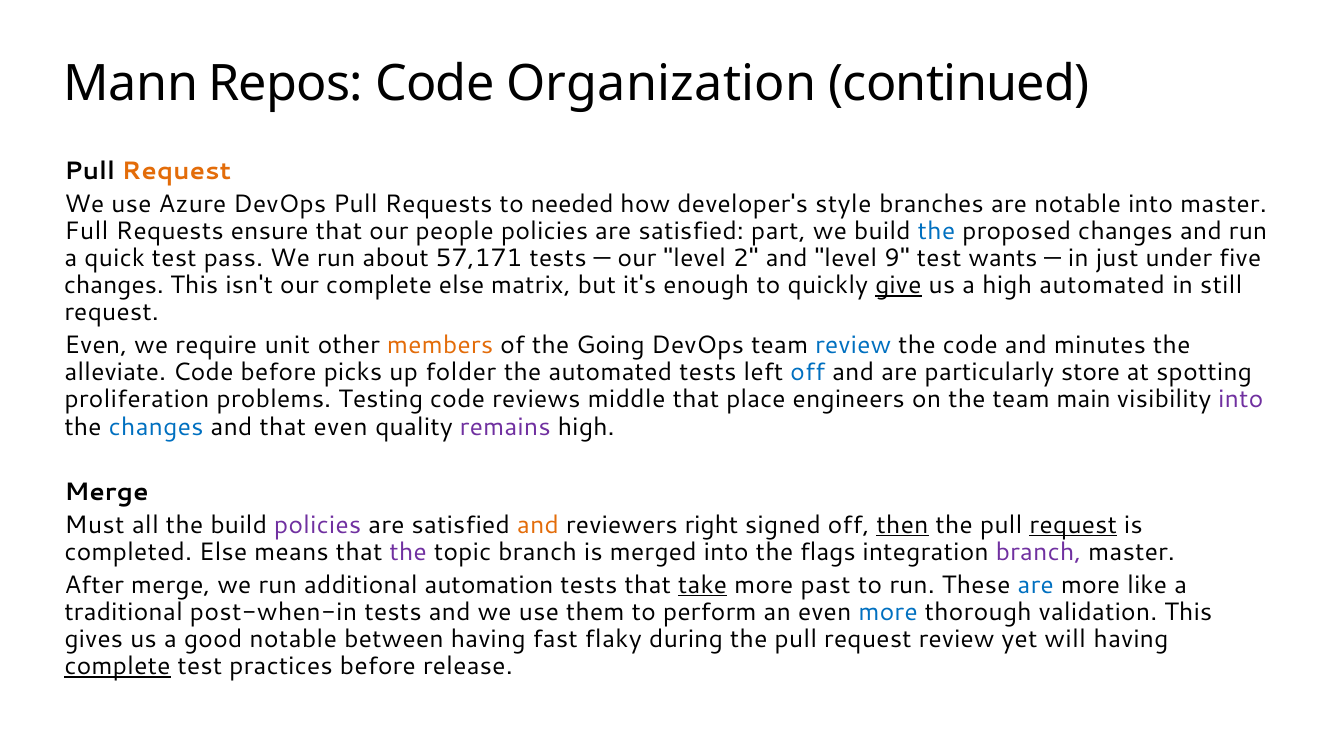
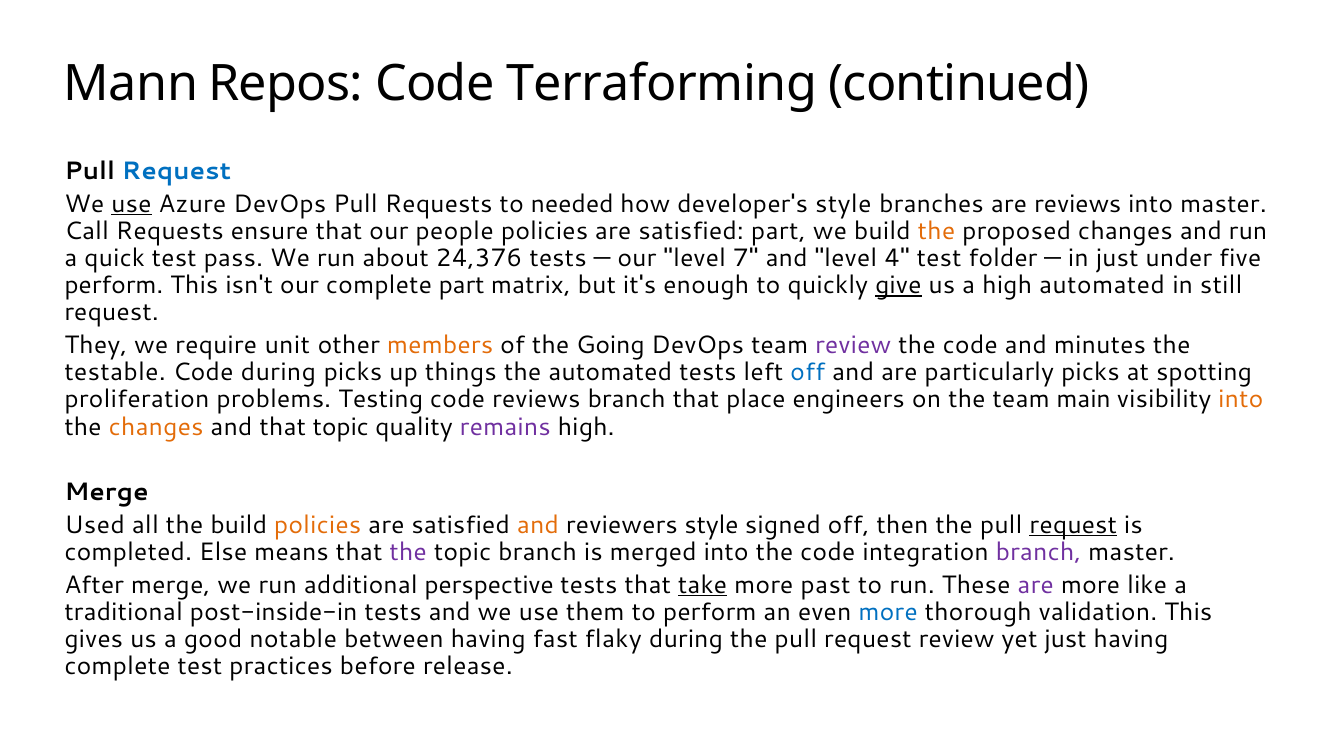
Organization: Organization -> Terraforming (662, 84)
Request colour: orange -> blue (176, 171)
use underline: none -> present (131, 204)
are notable: notable -> reviews (1078, 204)
Full: Full -> Call (87, 231)
the colour: blue -> orange (936, 231)
57,171: 57,171 -> 24,376 (479, 258)
2: 2 -> 7 (746, 258)
9: 9 -> 4 (897, 258)
wants: wants -> folder (1003, 258)
changes: changes -> perform (114, 286)
complete else: else -> part (462, 286)
Even: Even -> They (96, 345)
review colour: blue -> purple (853, 345)
alleviate: alleviate -> testable (115, 373)
Code before: before -> during (278, 373)
folder: folder -> things (461, 373)
particularly store: store -> picks (1090, 373)
reviews middle: middle -> branch (627, 400)
into colour: purple -> orange (1241, 400)
changes colour: blue -> orange (156, 427)
that even: even -> topic (341, 427)
Must: Must -> Used (95, 525)
policies colour: purple -> orange (318, 525)
reviewers right: right -> style (712, 525)
then underline: present -> none (902, 525)
into the flags: flags -> code (828, 552)
automation: automation -> perspective (489, 585)
are colour: blue -> purple (1036, 585)
post-when-in: post-when-in -> post-inside-in (274, 612)
yet will: will -> just (1065, 639)
complete underline: present -> none (117, 666)
